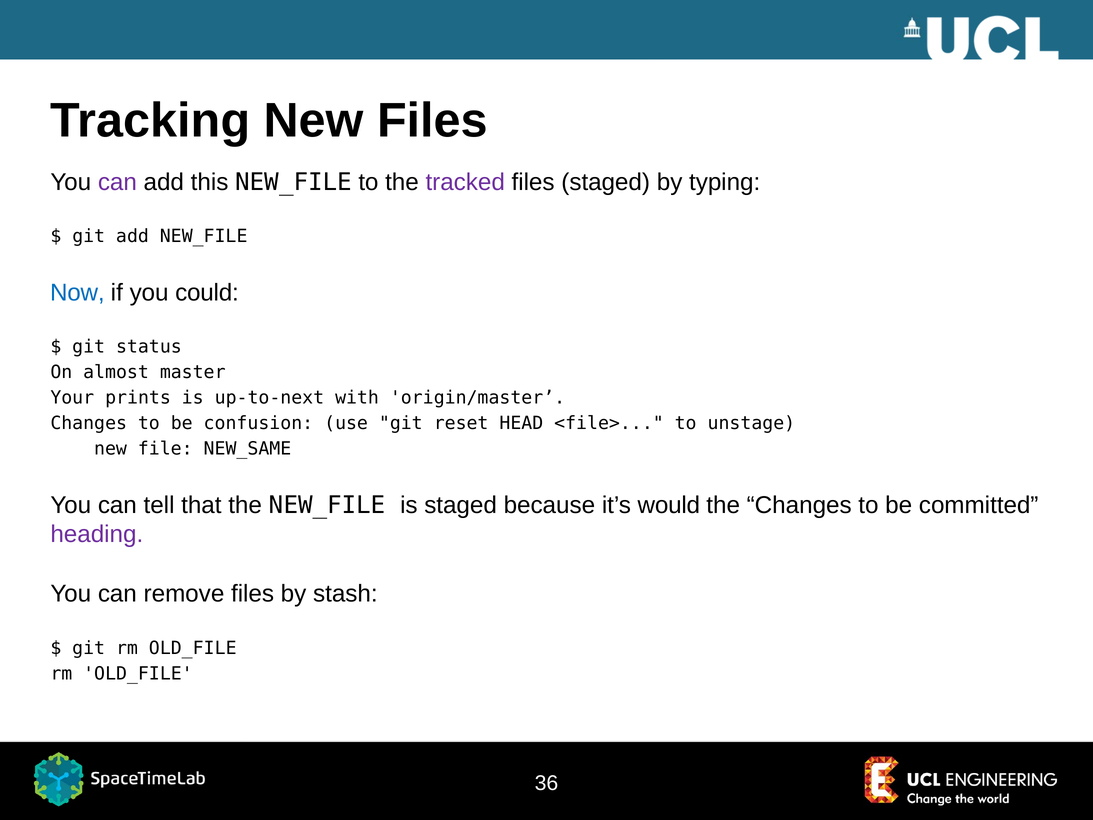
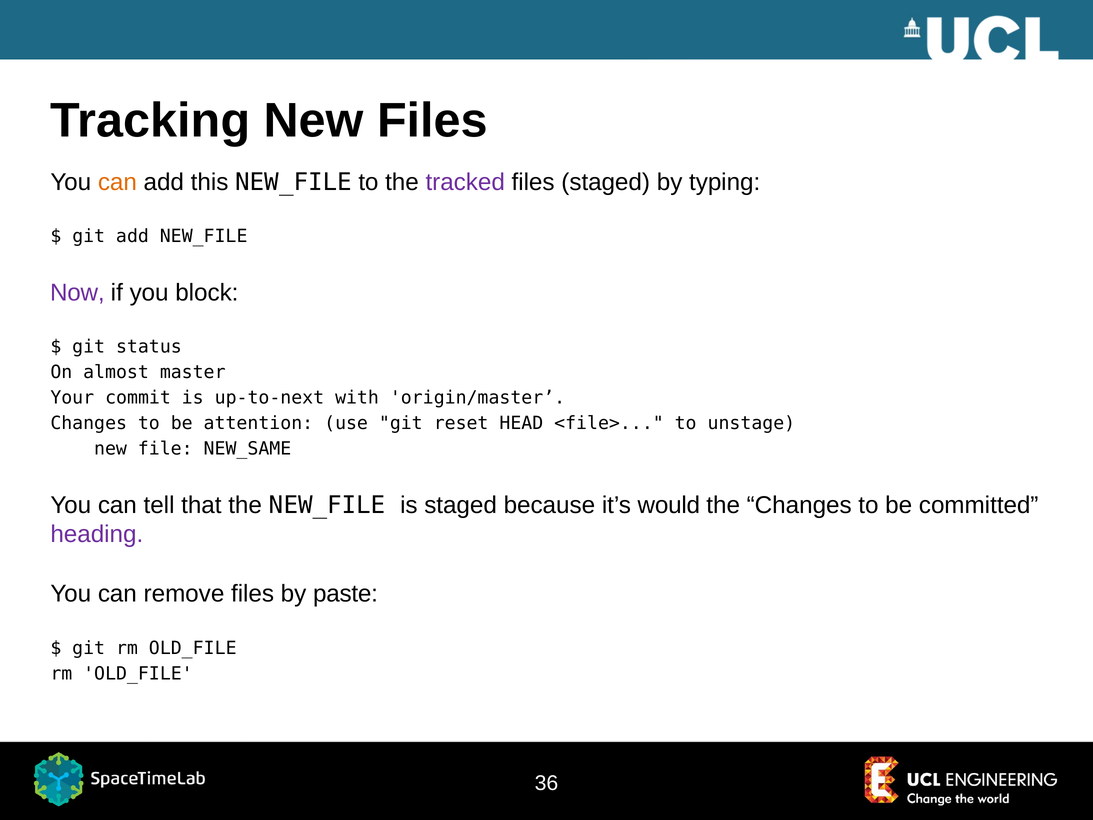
can colour: purple -> orange (117, 182)
Now colour: blue -> purple (77, 293)
could: could -> block (207, 293)
prints: prints -> commit (138, 398)
confusion: confusion -> attention (258, 423)
stash: stash -> paste (345, 594)
